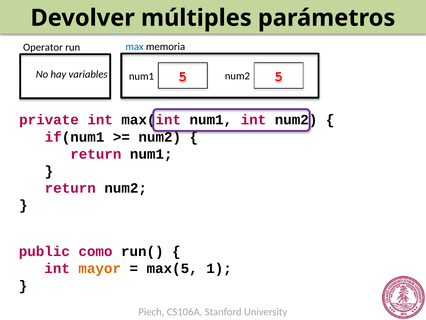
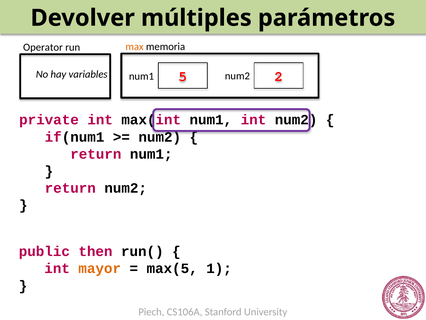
max colour: blue -> orange (135, 46)
num2 5: 5 -> 2 (279, 76)
como: como -> then (95, 251)
